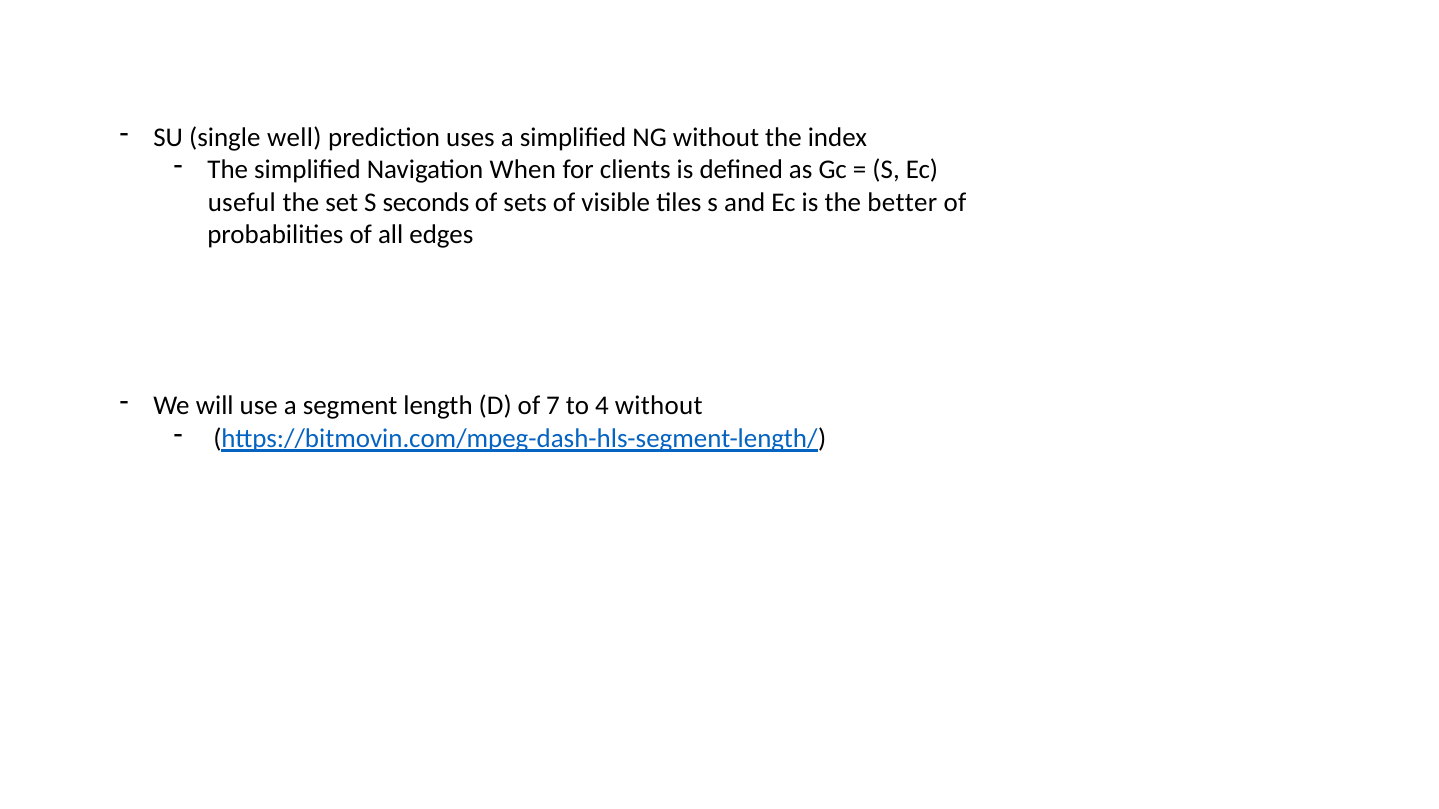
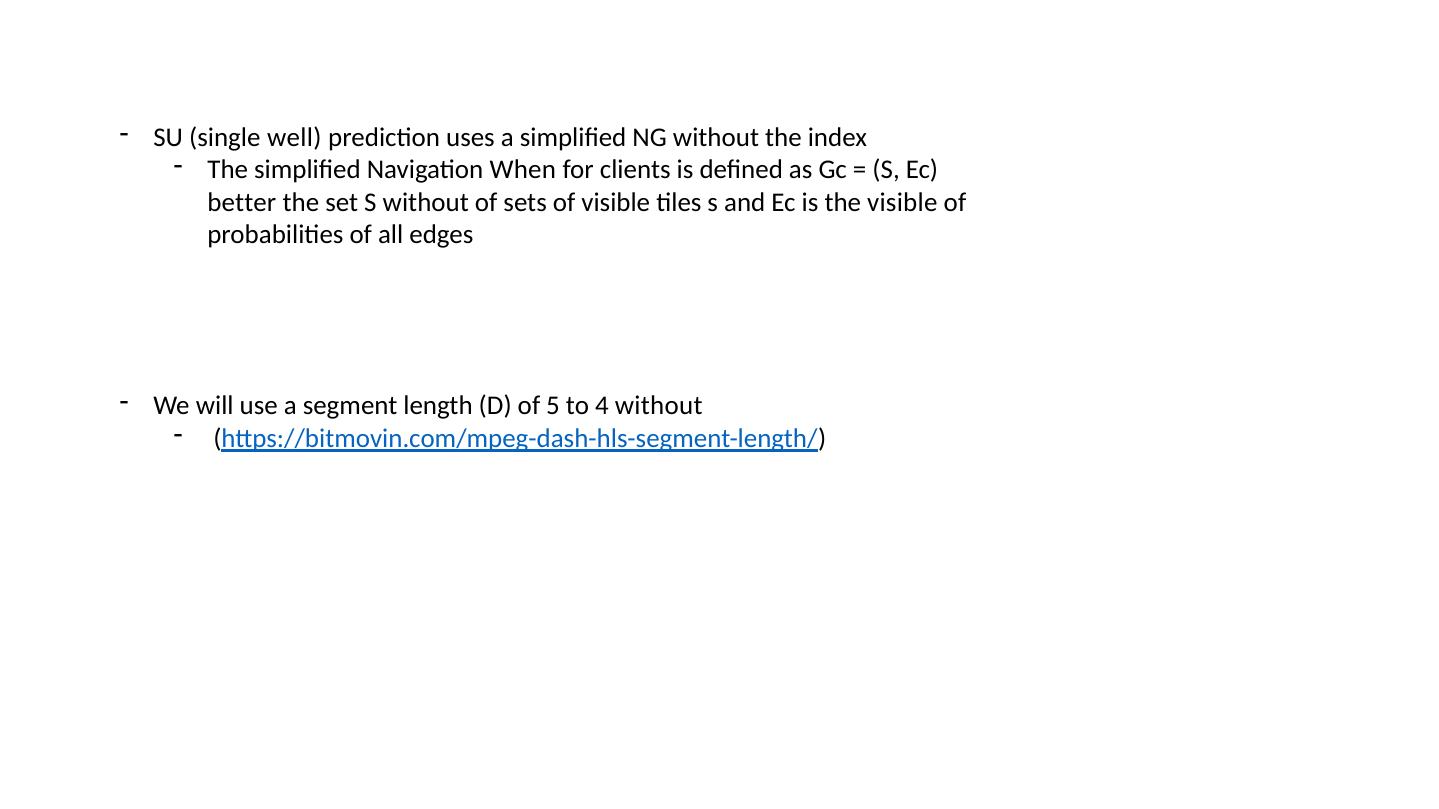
useful: useful -> better (242, 203)
S seconds: seconds -> without (426, 203)
the better: better -> visible (902, 203)
7: 7 -> 5 (553, 406)
